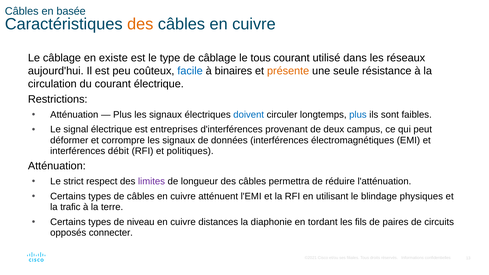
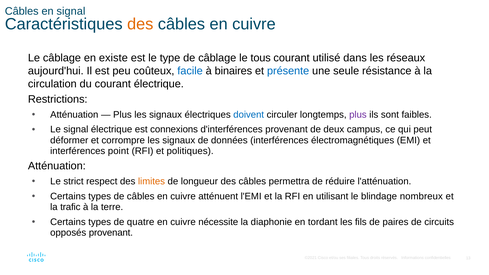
en basée: basée -> signal (71, 11)
présente colour: orange -> blue (288, 71)
plus colour: blue -> purple (358, 115)
entreprises: entreprises -> connexions (174, 130)
débit: débit -> point (118, 151)
limites colour: purple -> orange (152, 181)
physiques: physiques -> nombreux (421, 196)
niveau: niveau -> quatre (141, 222)
distances: distances -> nécessite (218, 222)
opposés connecter: connecter -> provenant (111, 233)
